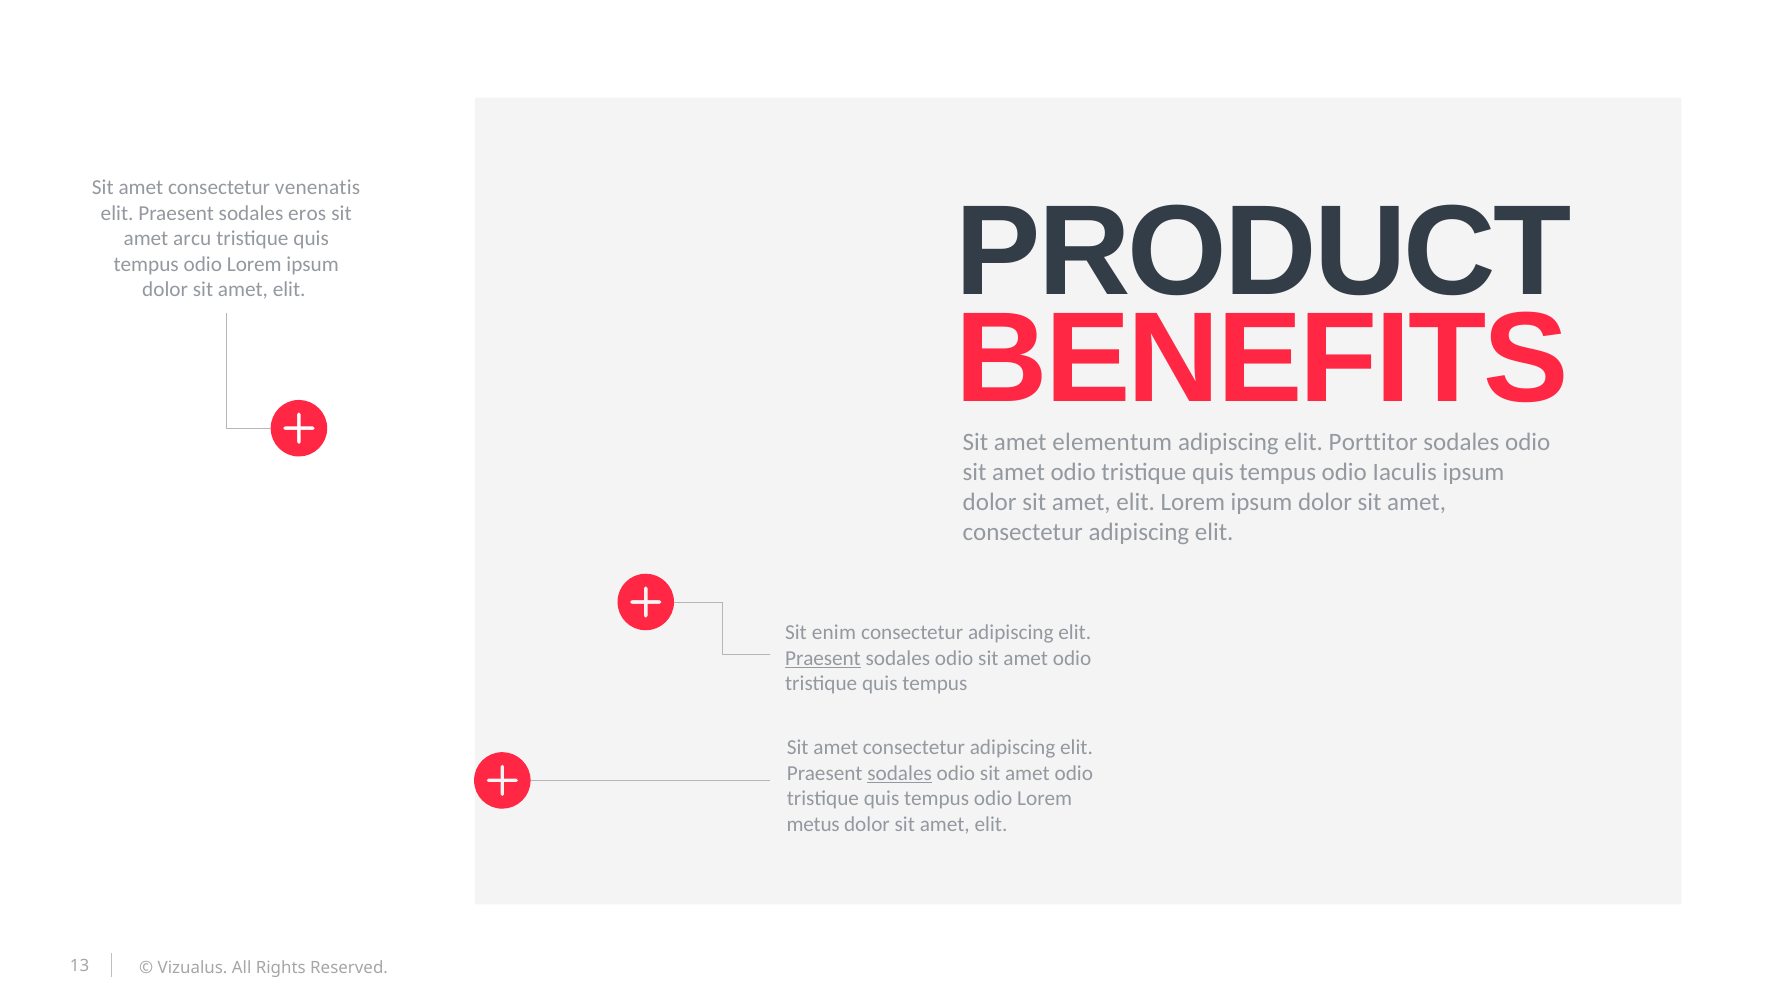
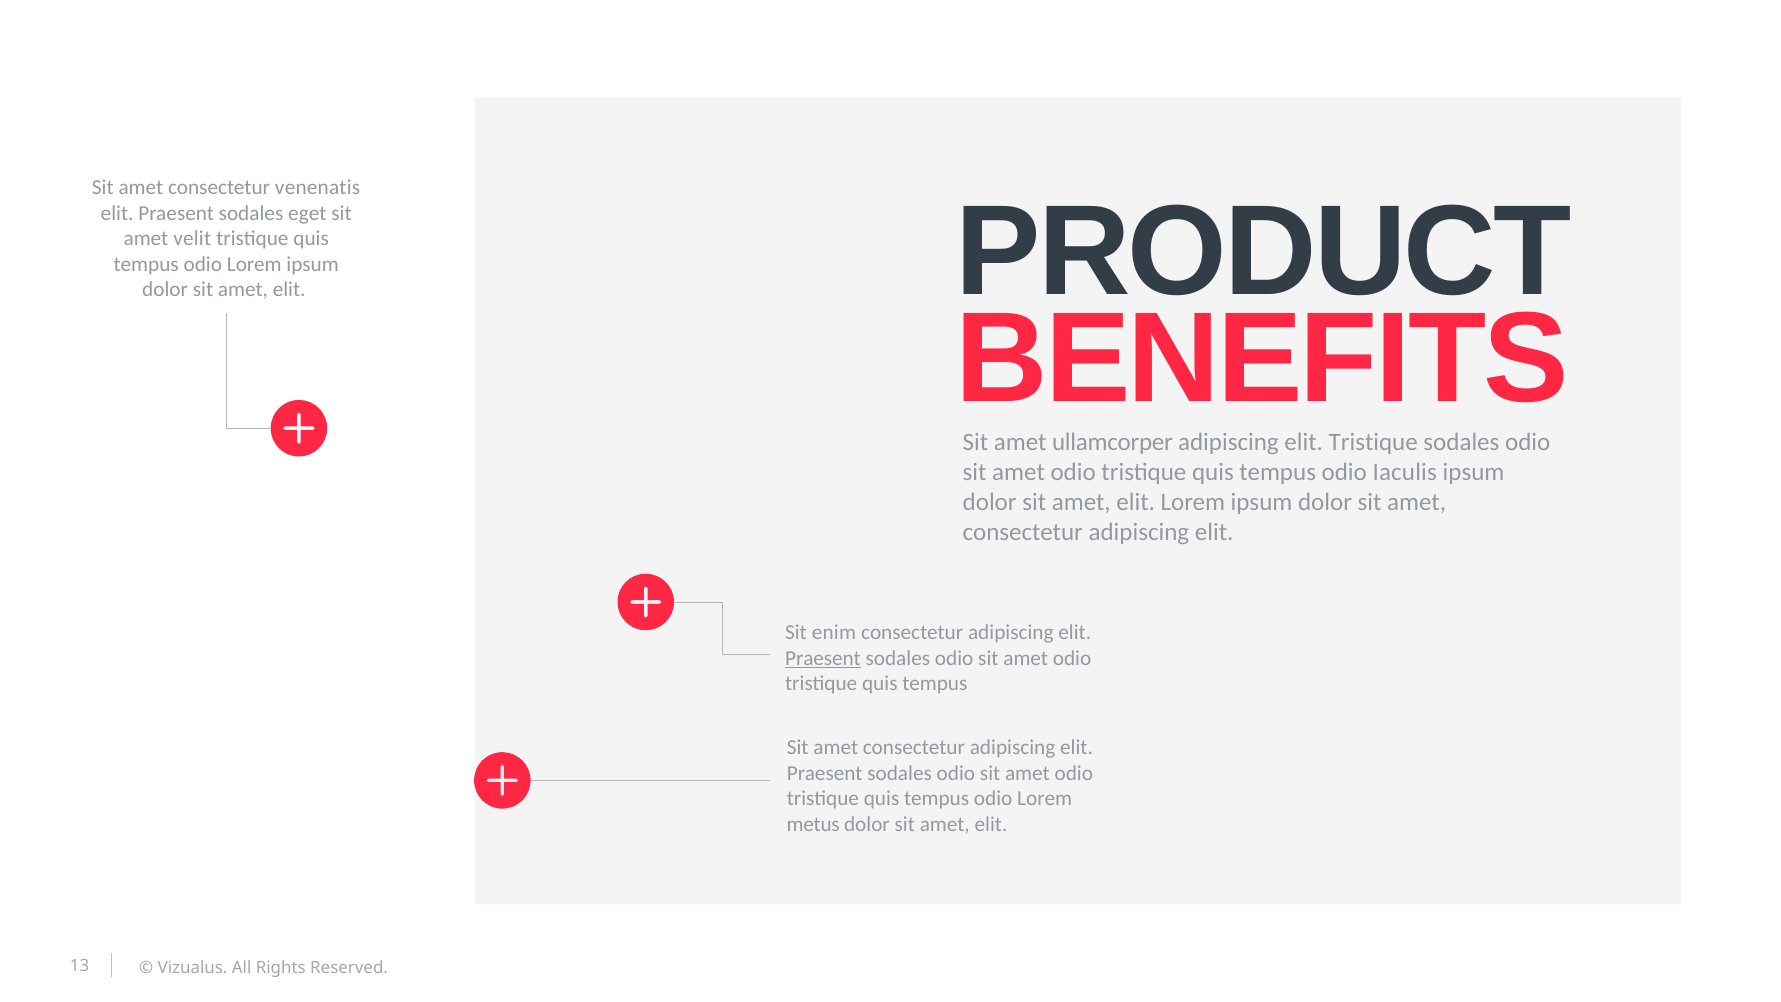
eros: eros -> eget (307, 213)
arcu: arcu -> velit (192, 239)
elementum: elementum -> ullamcorper (1112, 442)
elit Porttitor: Porttitor -> Tristique (1373, 442)
sodales underline: present -> none (900, 773)
